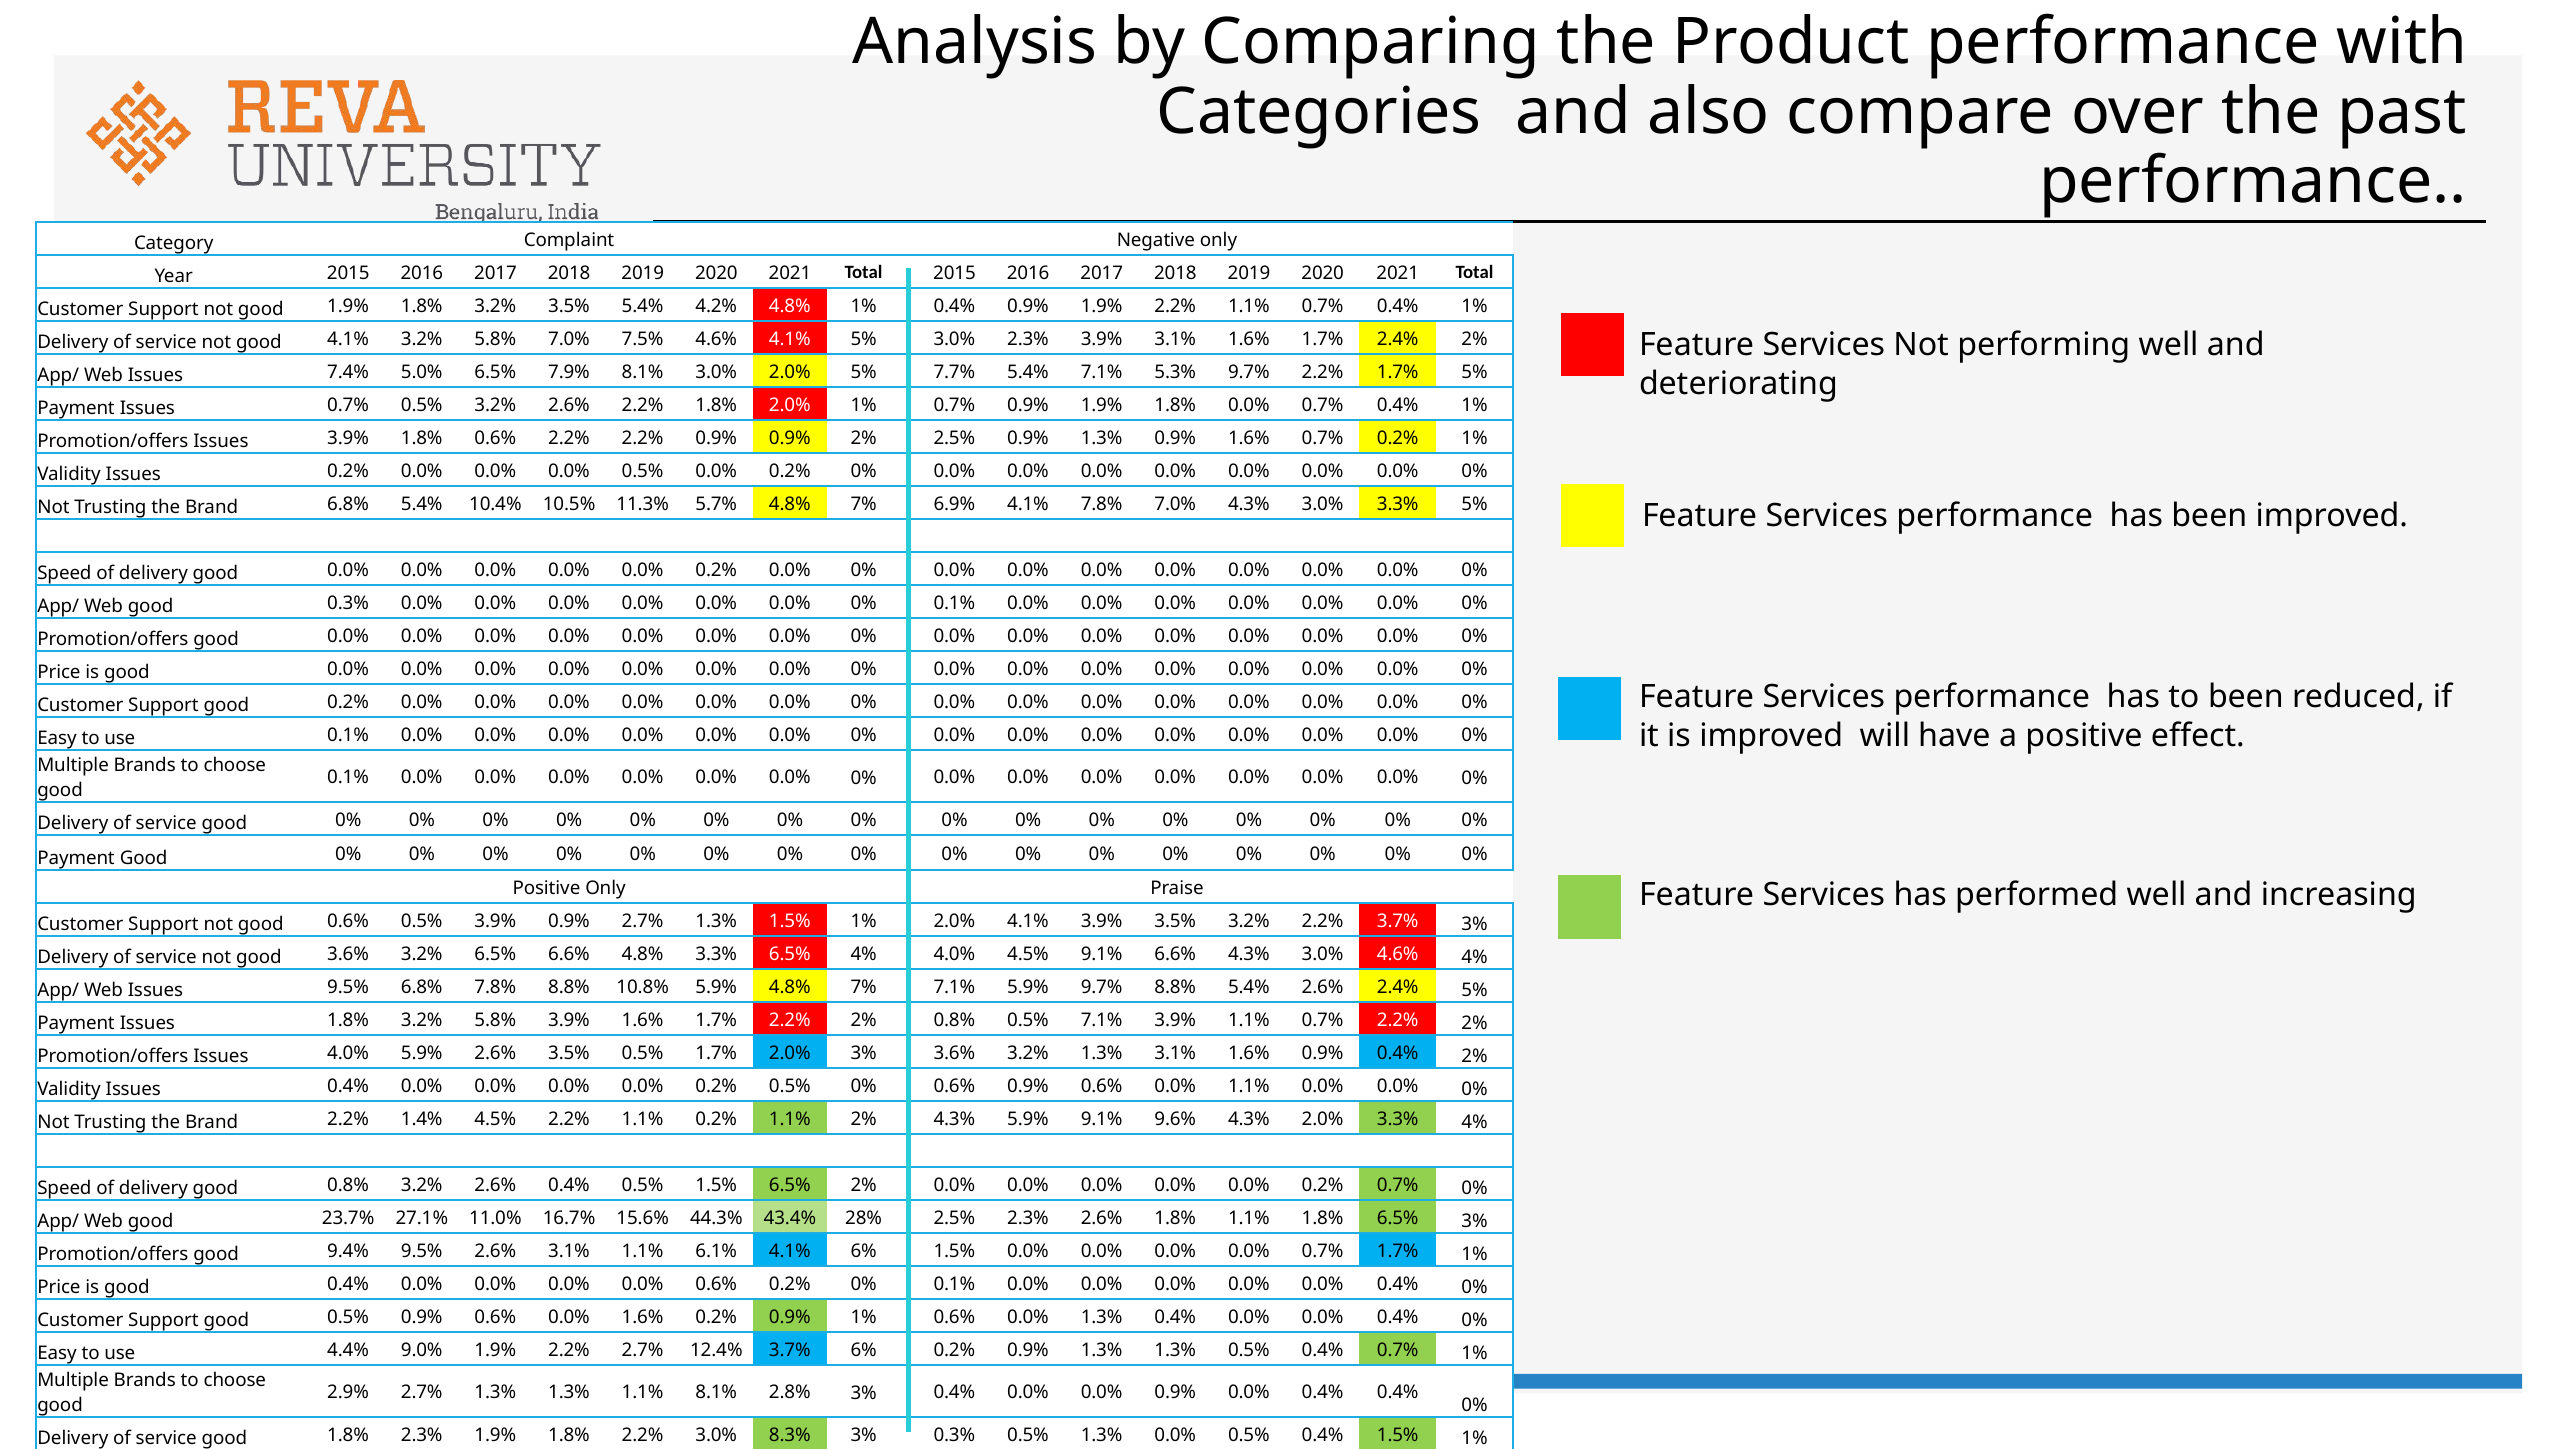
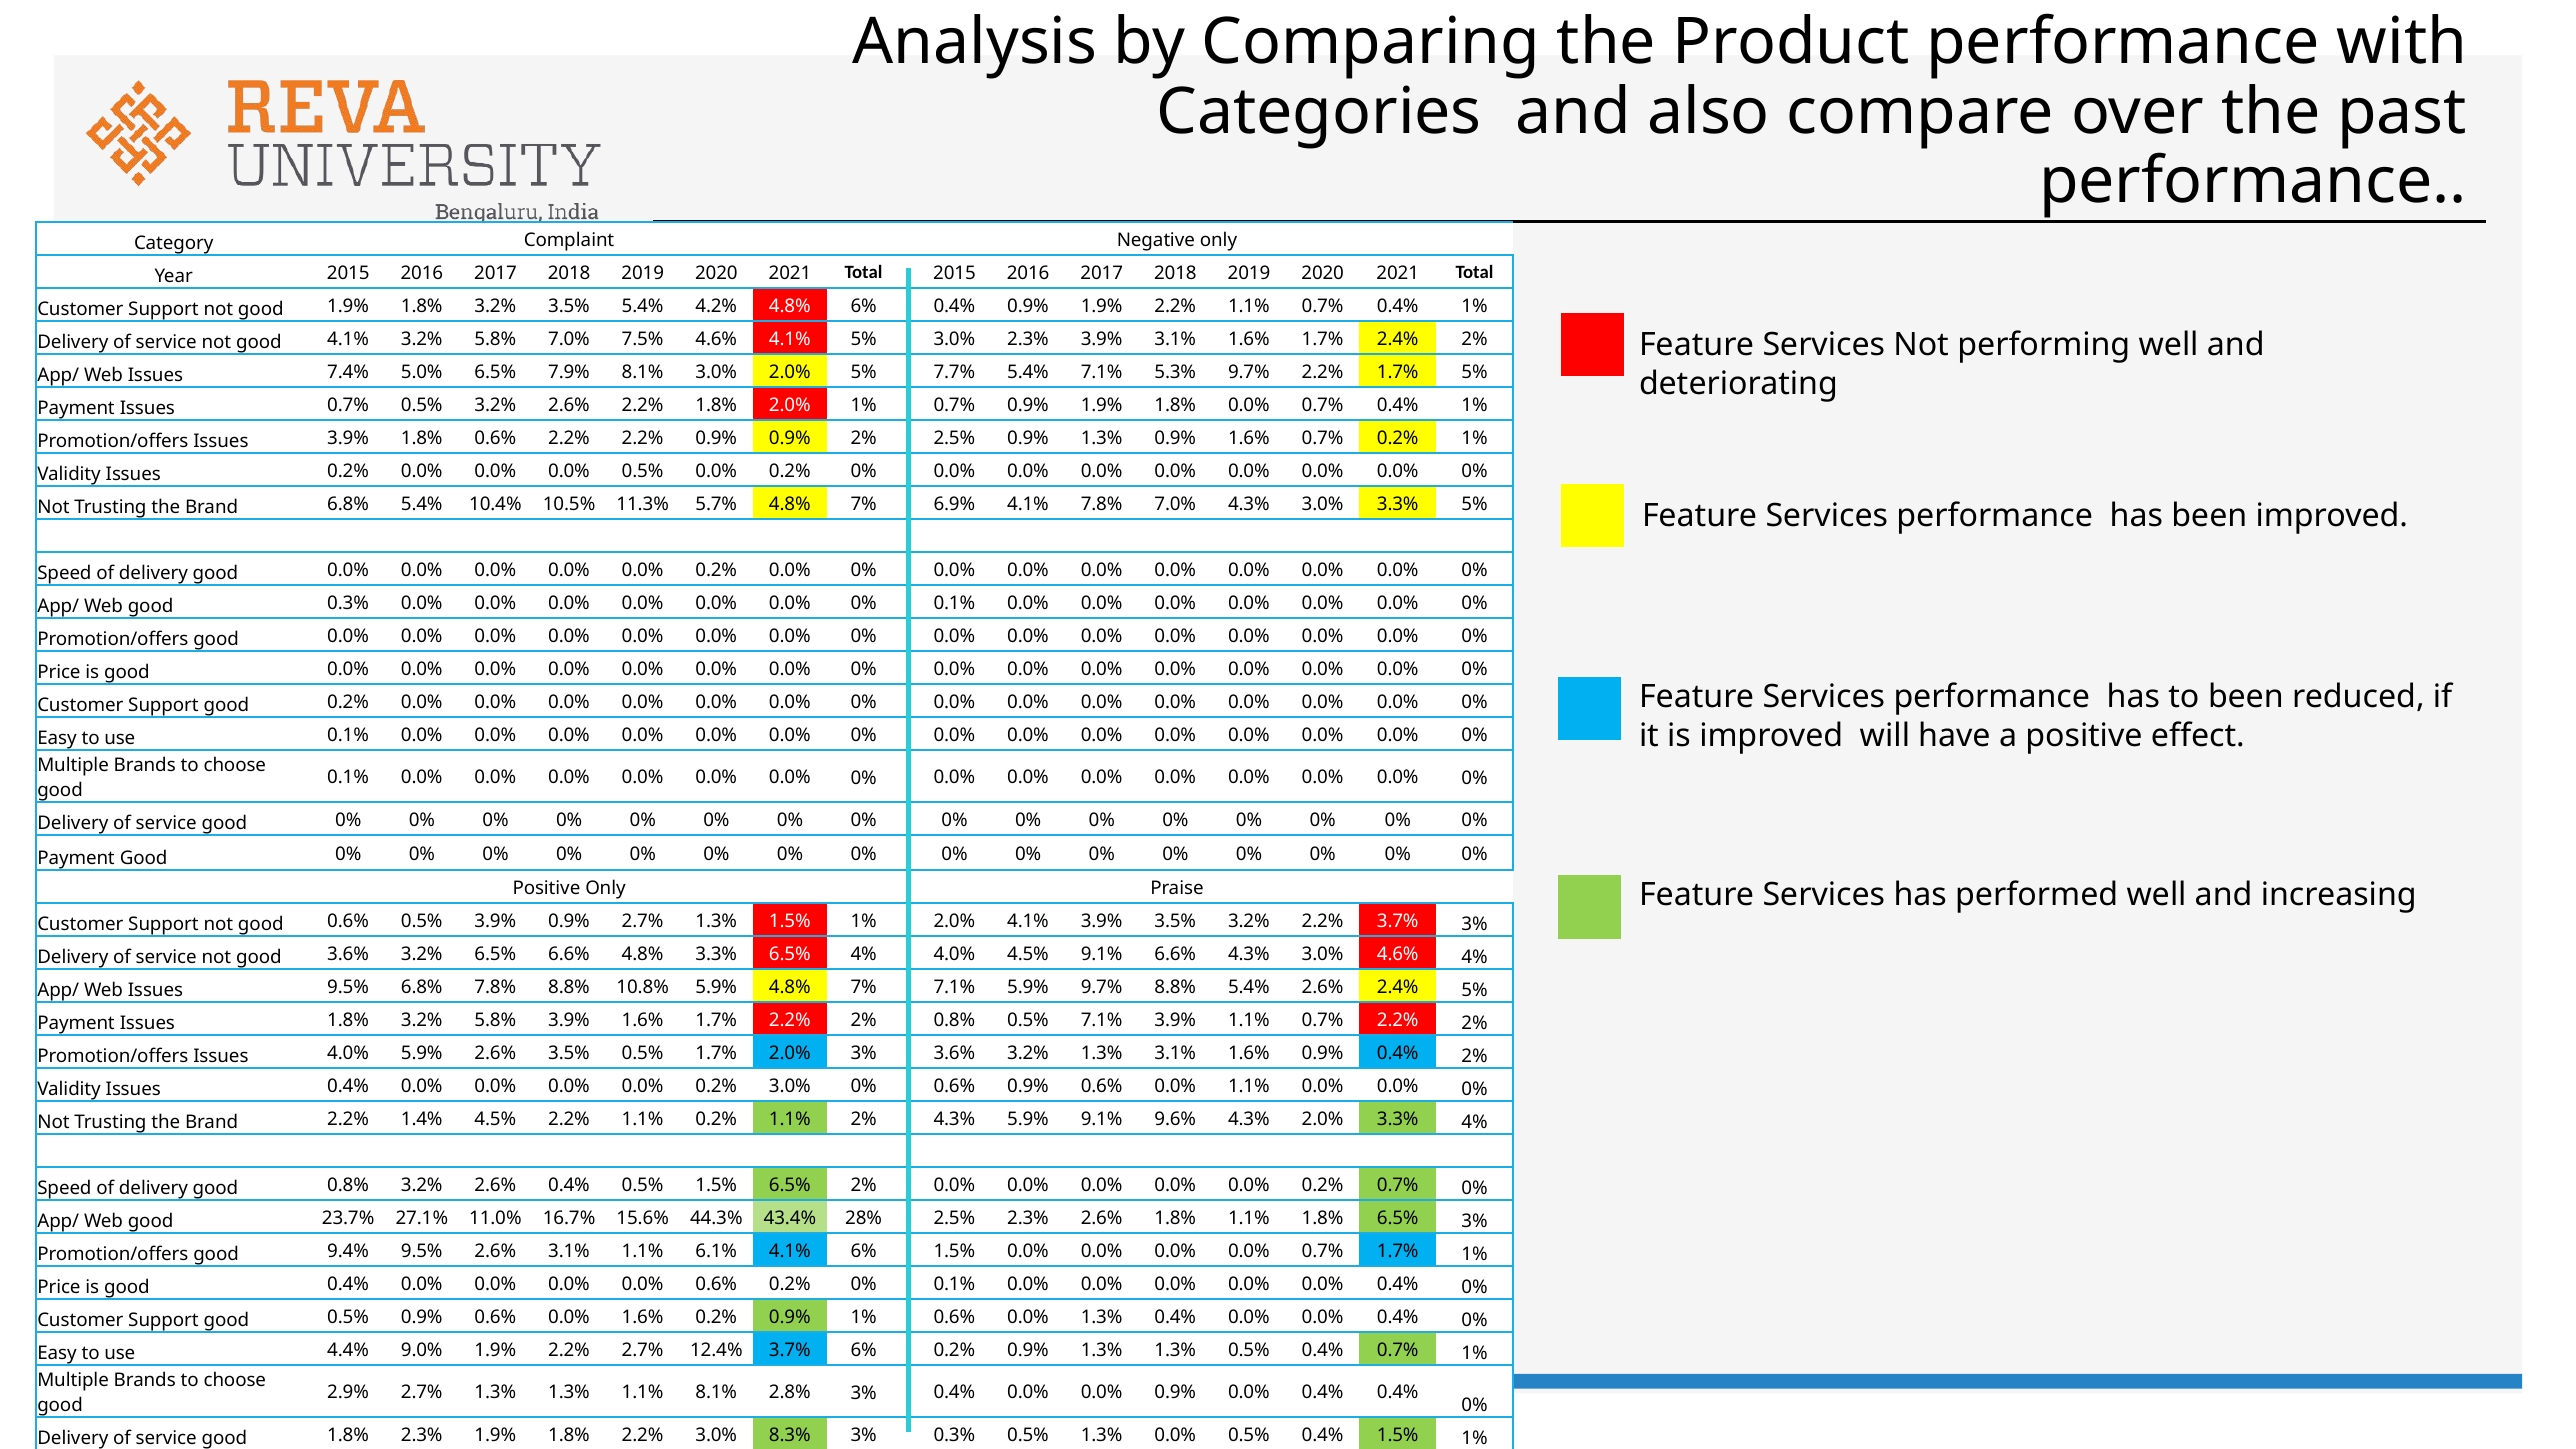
4.8% 1%: 1% -> 6% (864, 306)
0.2% 0.5%: 0.5% -> 3.0% (790, 1086)
